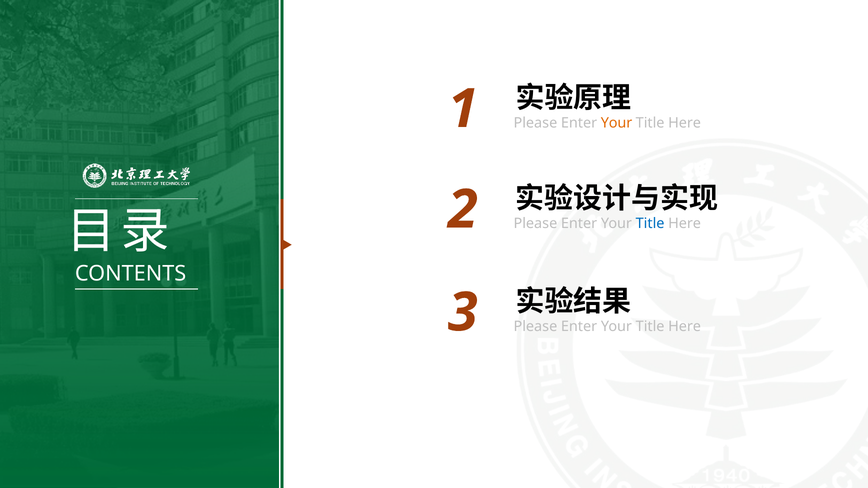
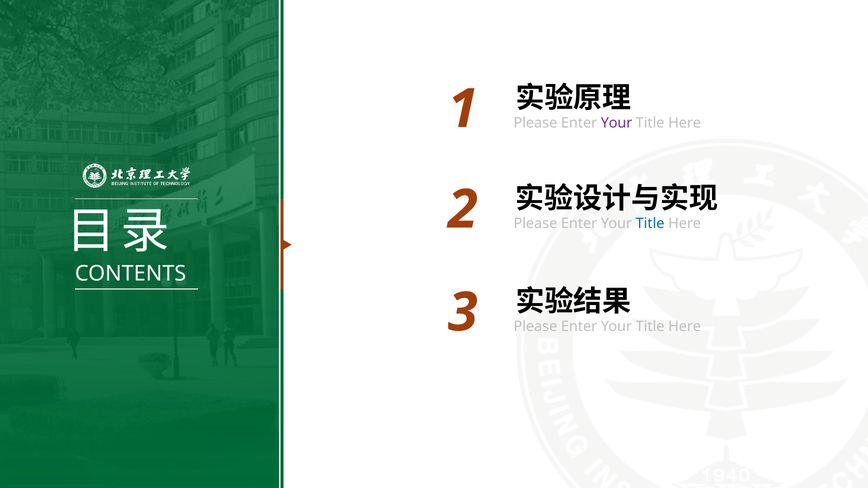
Your colour: orange -> purple (617, 123)
